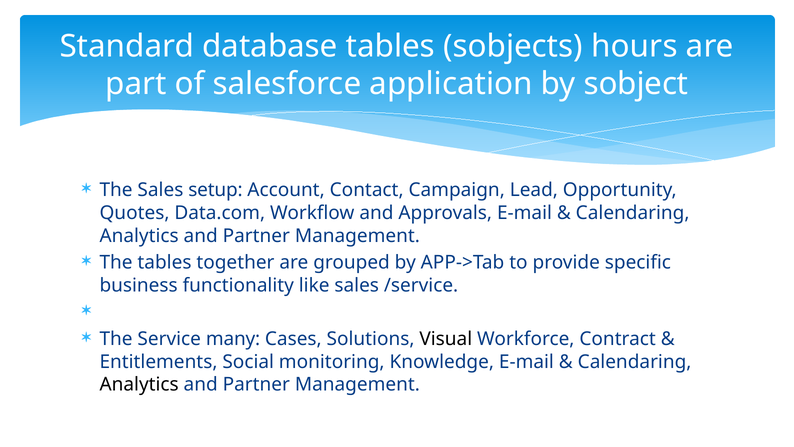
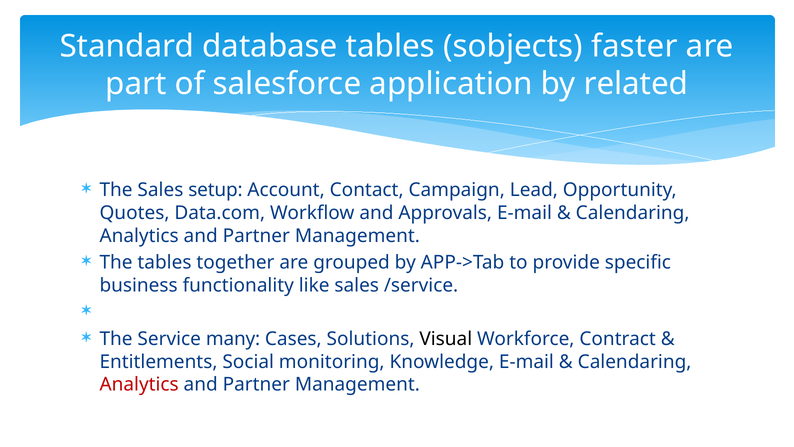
hours: hours -> faster (634, 46)
sobject: sobject -> related (636, 84)
Analytics colour: black -> red (139, 384)
